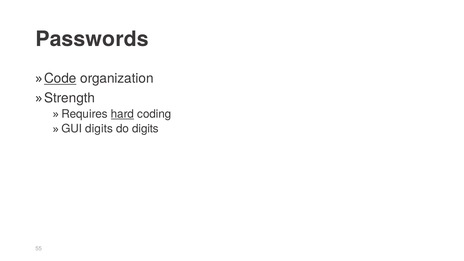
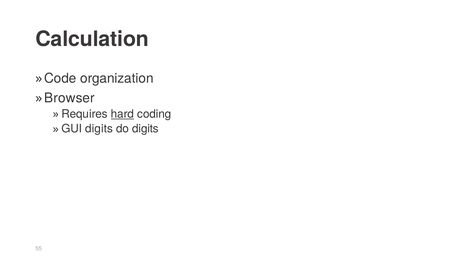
Passwords: Passwords -> Calculation (92, 39)
Code underline: present -> none (60, 78)
Strength: Strength -> Browser (70, 98)
